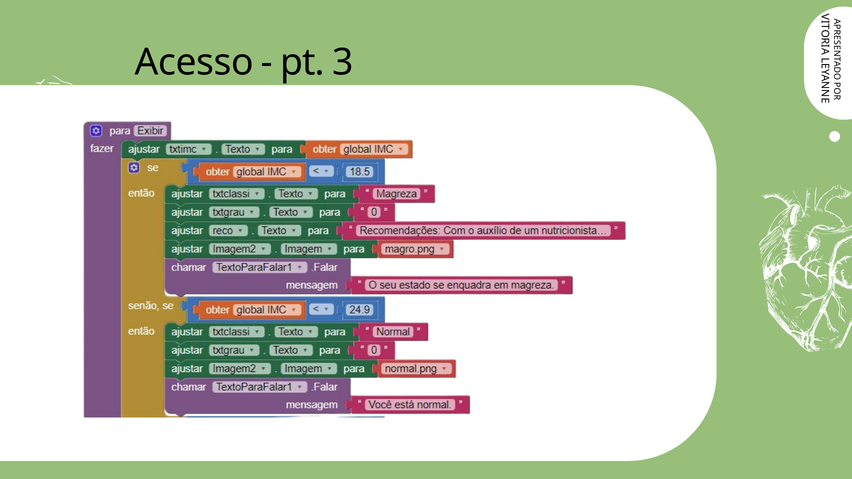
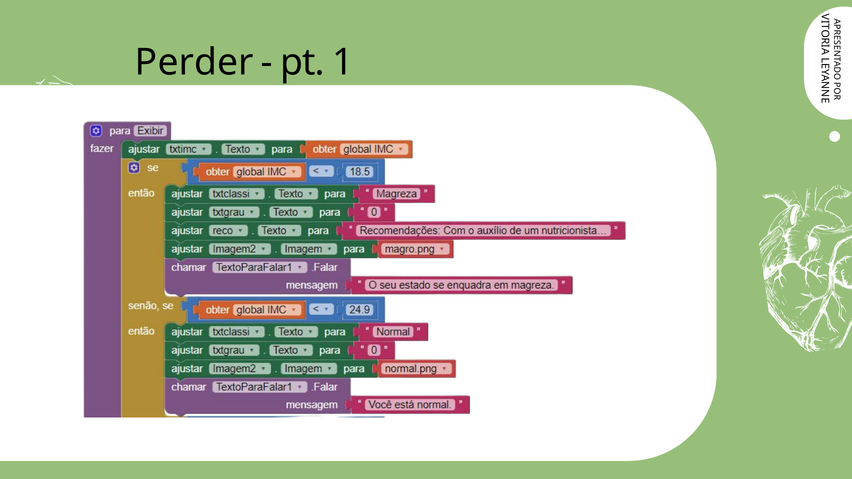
Acesso: Acesso -> Perder (194, 62)
3: 3 -> 1 (343, 62)
